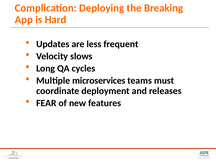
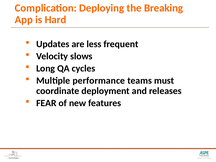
microservices: microservices -> performance (99, 81)
